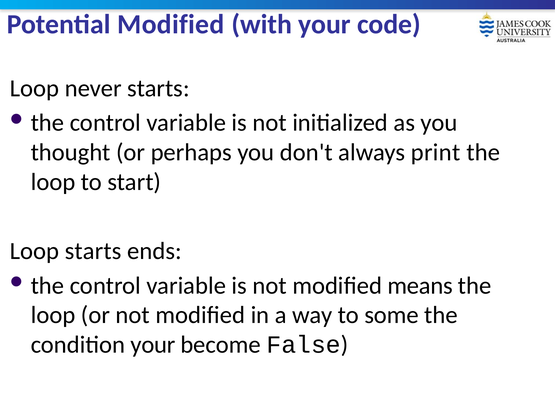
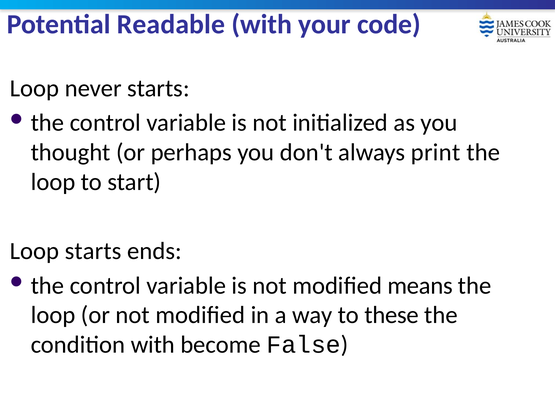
Potential Modified: Modified -> Readable (171, 25)
some: some -> these (392, 315)
condition your: your -> with (153, 345)
